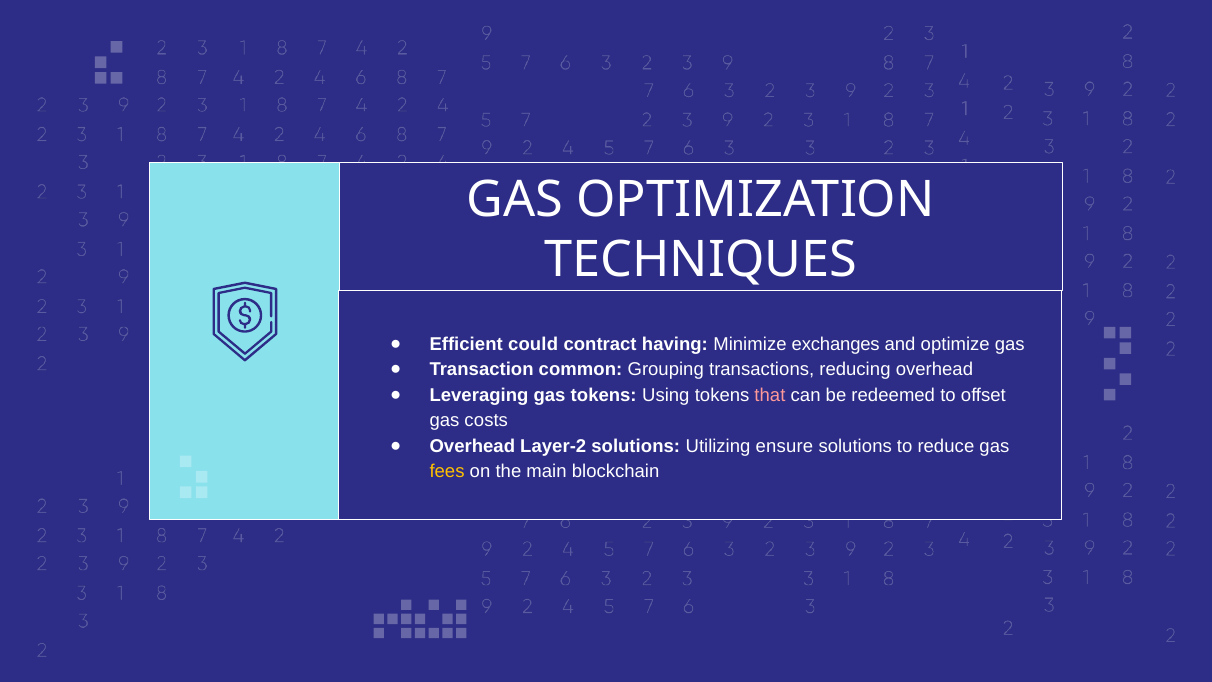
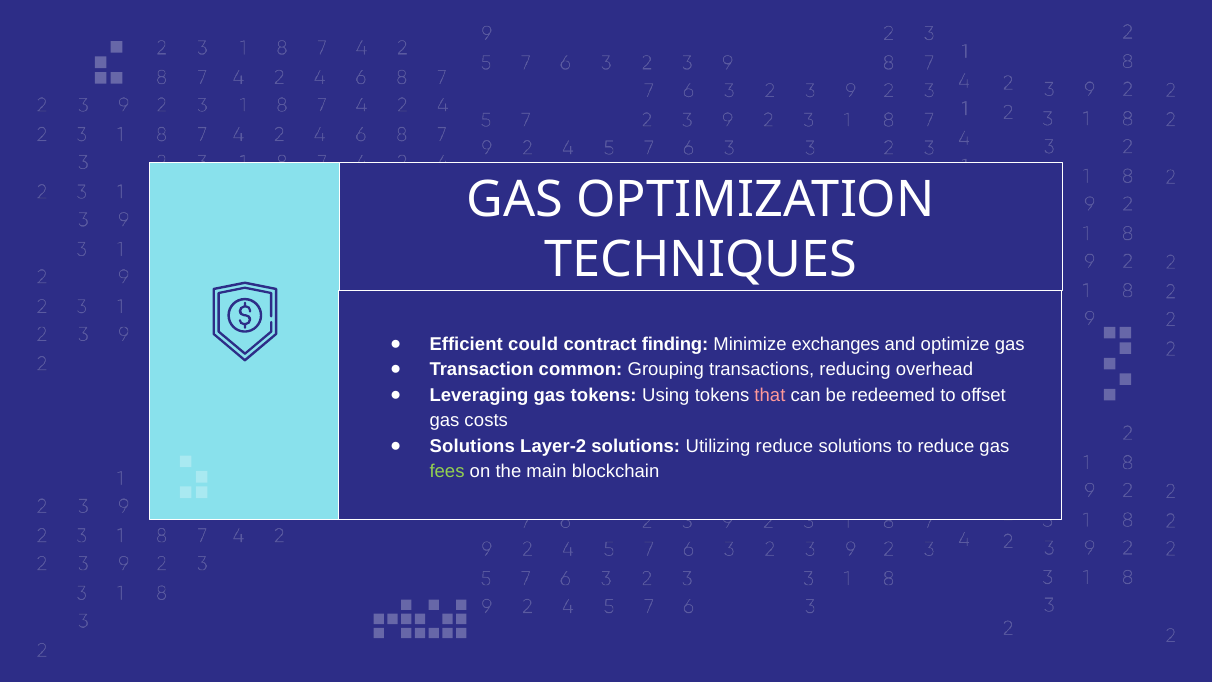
having: having -> finding (675, 344)
Overhead: Overhead -> Solutions (472, 446)
Utilizing ensure: ensure -> reduce (784, 446)
fees colour: yellow -> light green (447, 472)
